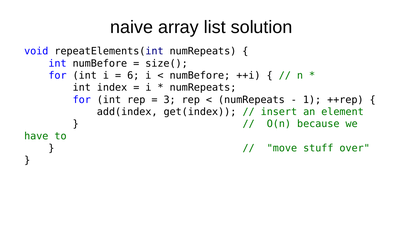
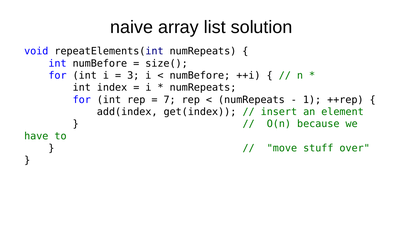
6: 6 -> 3 (133, 75)
3: 3 -> 7 (170, 100)
